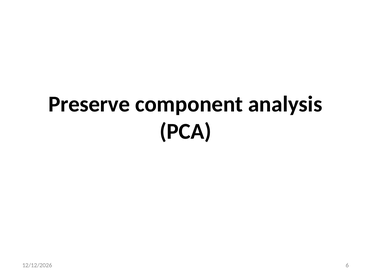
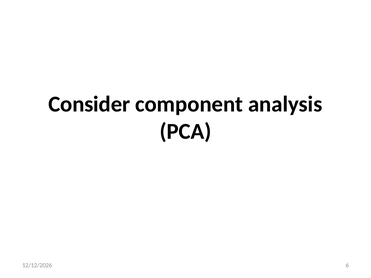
Preserve: Preserve -> Consider (89, 104)
